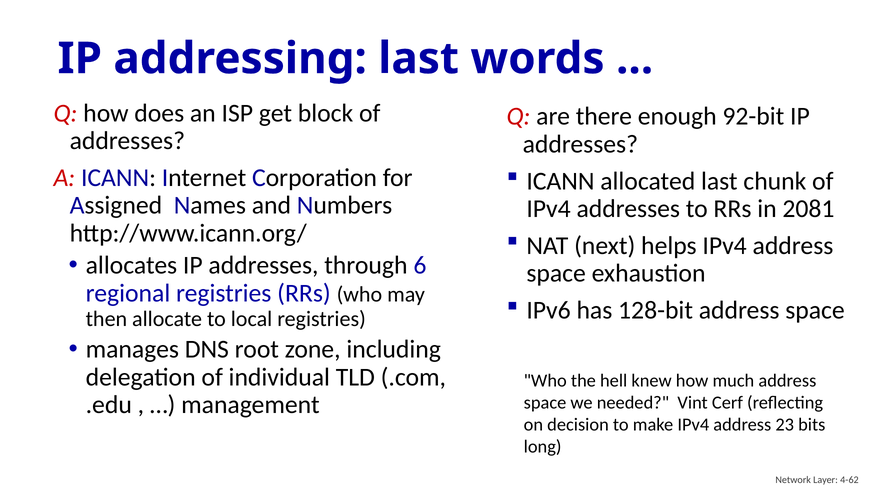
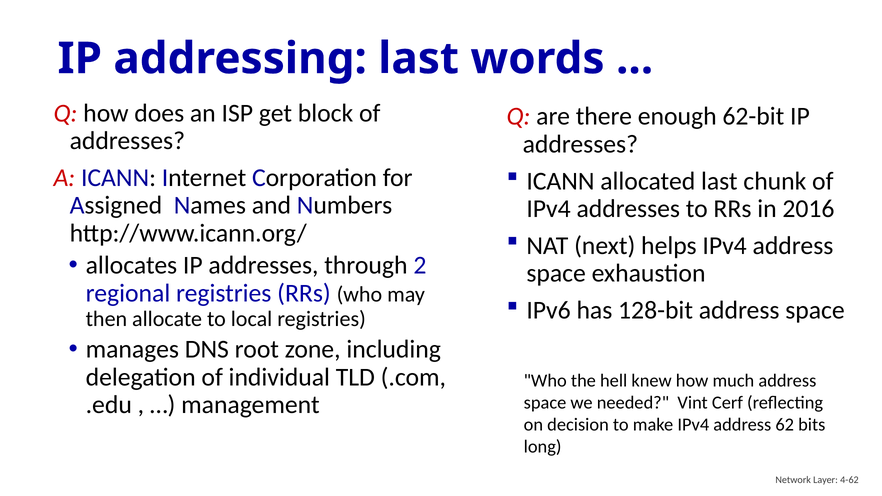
92-bit: 92-bit -> 62-bit (753, 116)
2081: 2081 -> 2016 (808, 209)
6: 6 -> 2 (420, 266)
23: 23 -> 62 (785, 425)
